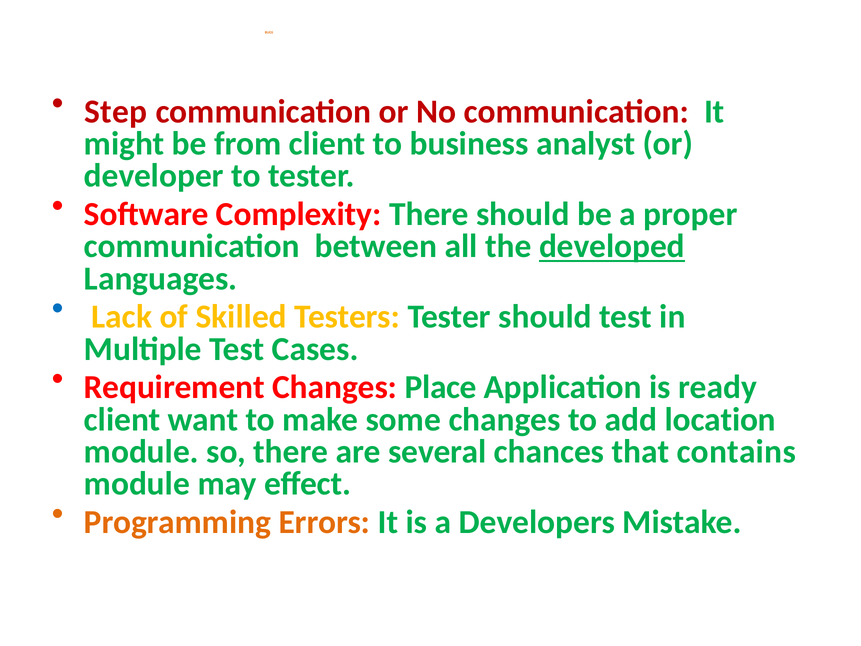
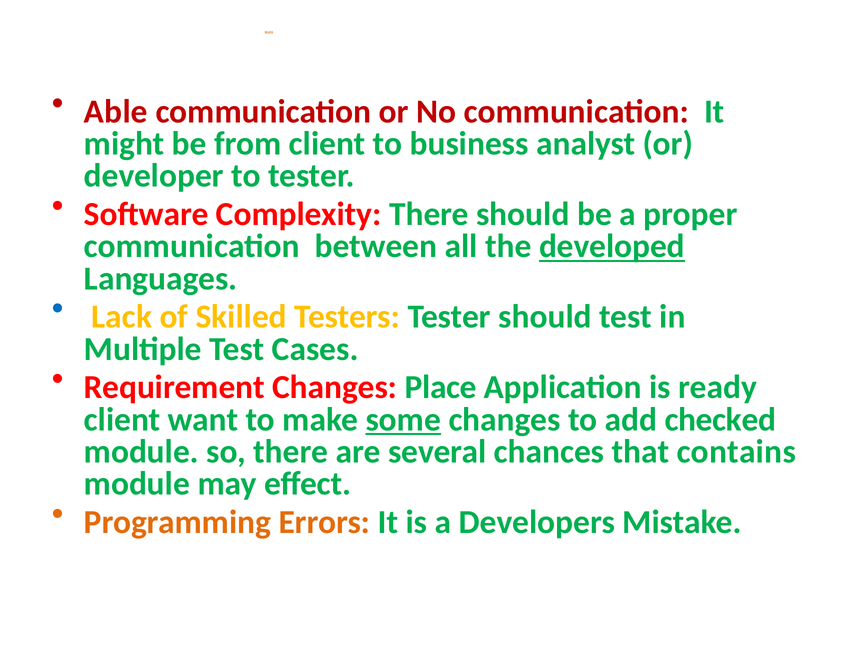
Step: Step -> Able (116, 112)
some underline: none -> present (403, 419)
location: location -> checked (720, 419)
